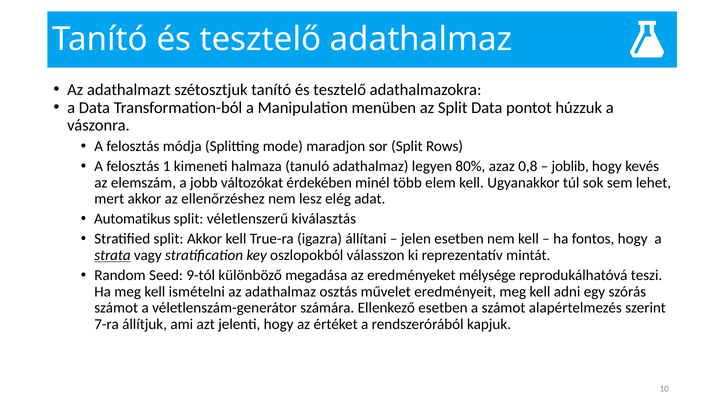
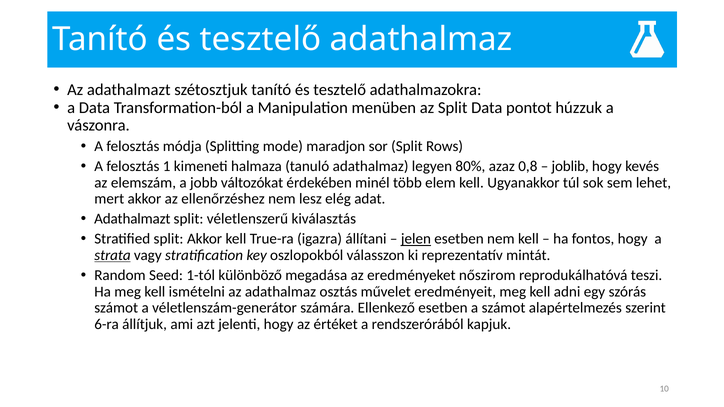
Automatikus: Automatikus -> Adathalmazt (132, 219)
jelen underline: none -> present (416, 239)
9-tól: 9-tól -> 1-tól (201, 275)
mélysége: mélysége -> nőszirom (487, 275)
7-ra: 7-ra -> 6-ra (107, 324)
